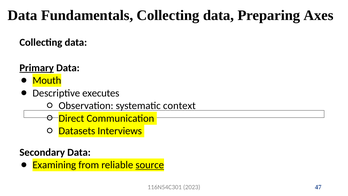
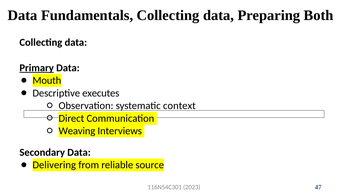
Axes: Axes -> Both (319, 15)
Datasets: Datasets -> Weaving (77, 131)
Examining: Examining -> Delivering (54, 165)
source underline: present -> none (150, 165)
